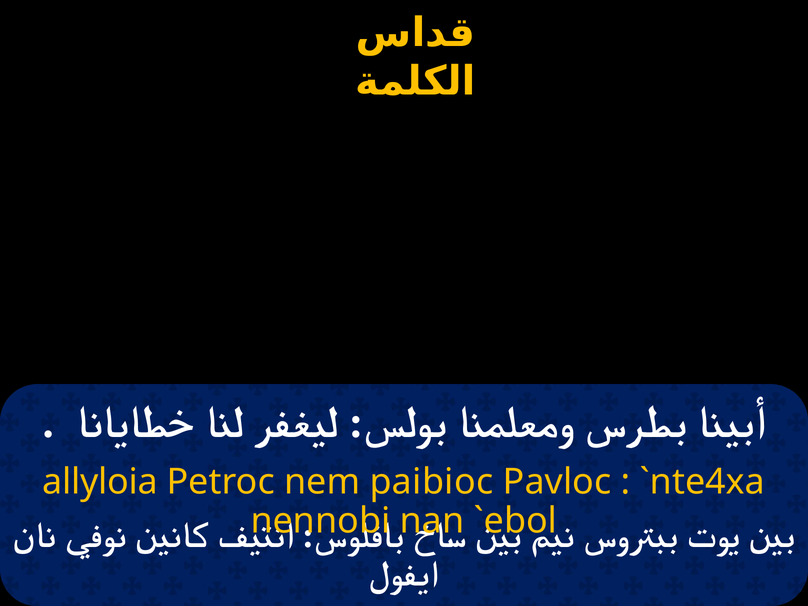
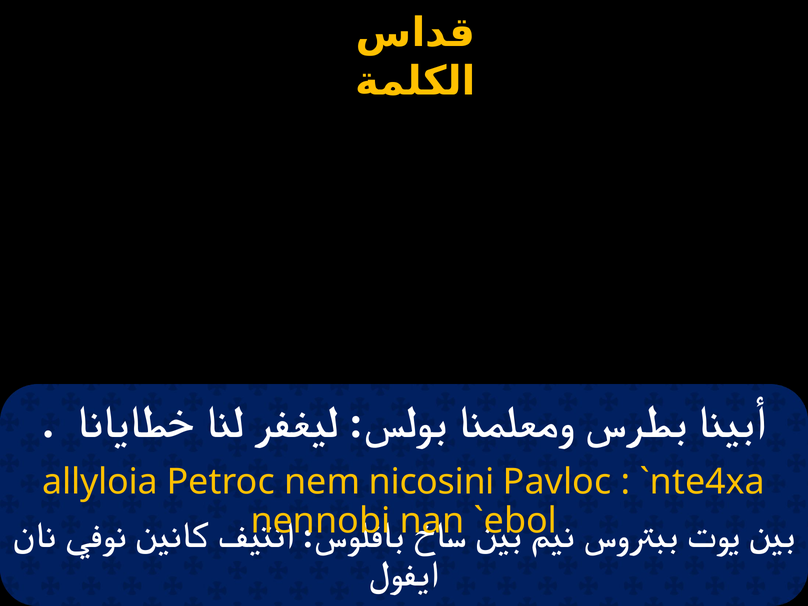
paibioc: paibioc -> nicosini (432, 482)
